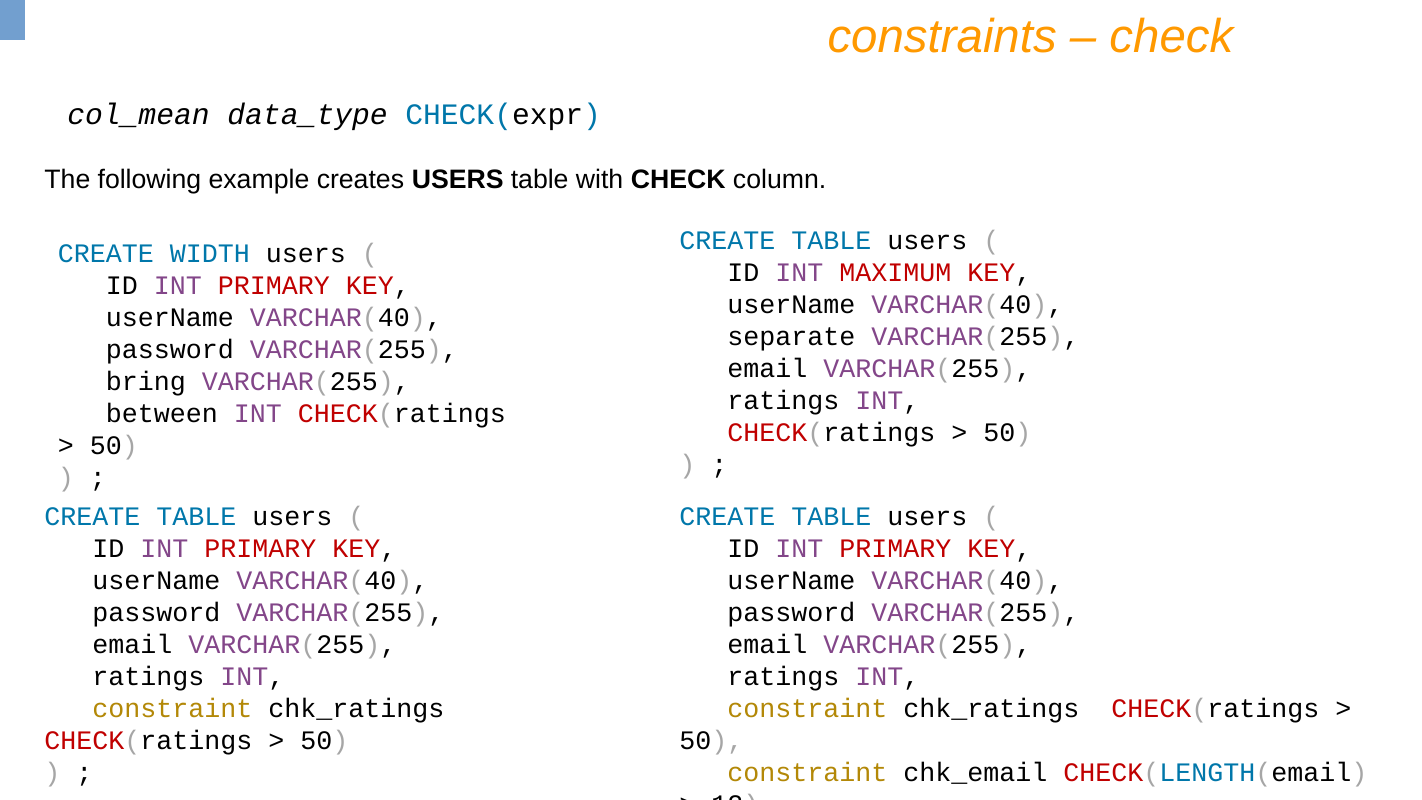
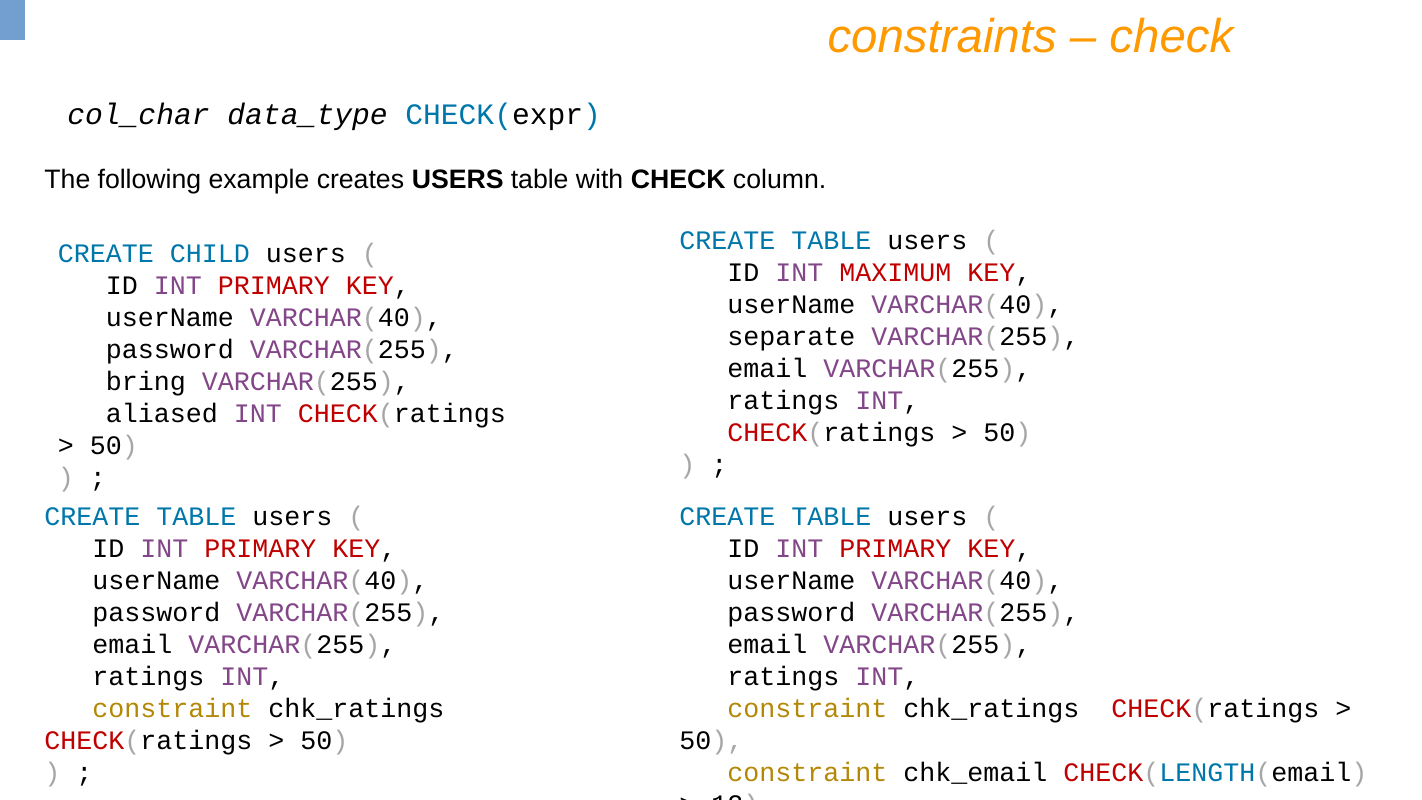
col_mean: col_mean -> col_char (138, 114)
WIDTH: WIDTH -> CHILD (210, 254)
between: between -> aliased (162, 414)
